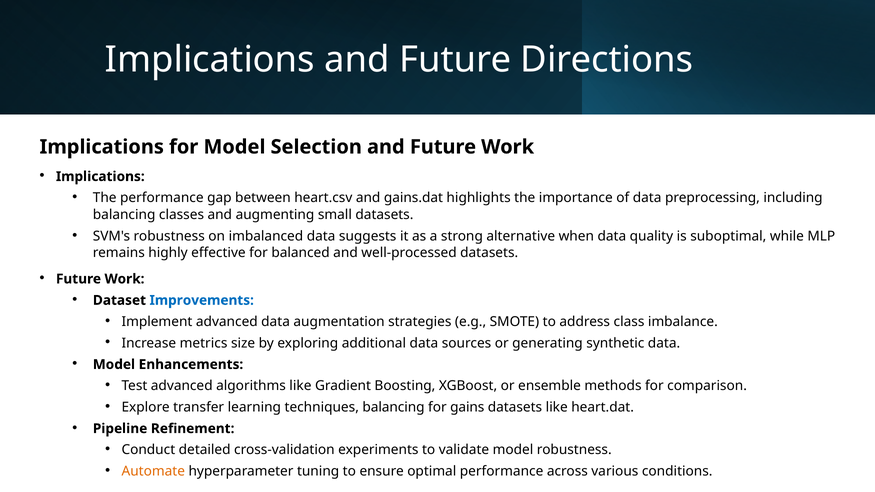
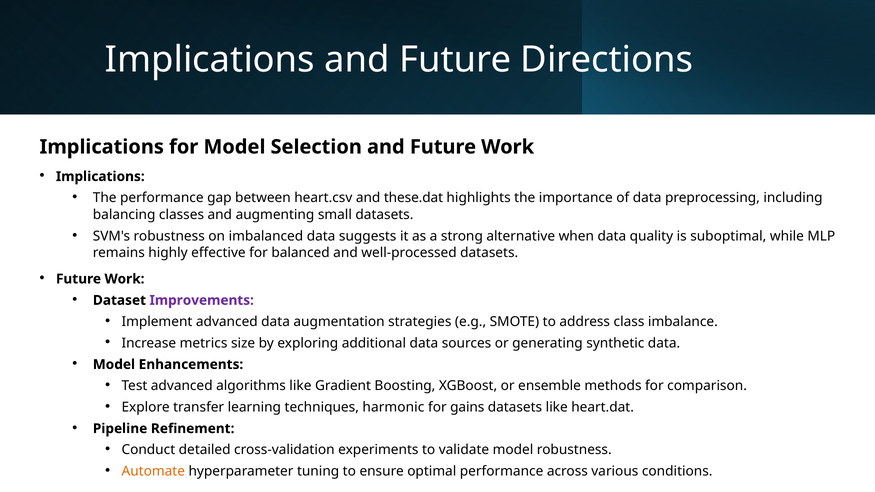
gains.dat: gains.dat -> these.dat (413, 198)
Improvements colour: blue -> purple (202, 300)
techniques balancing: balancing -> harmonic (393, 407)
